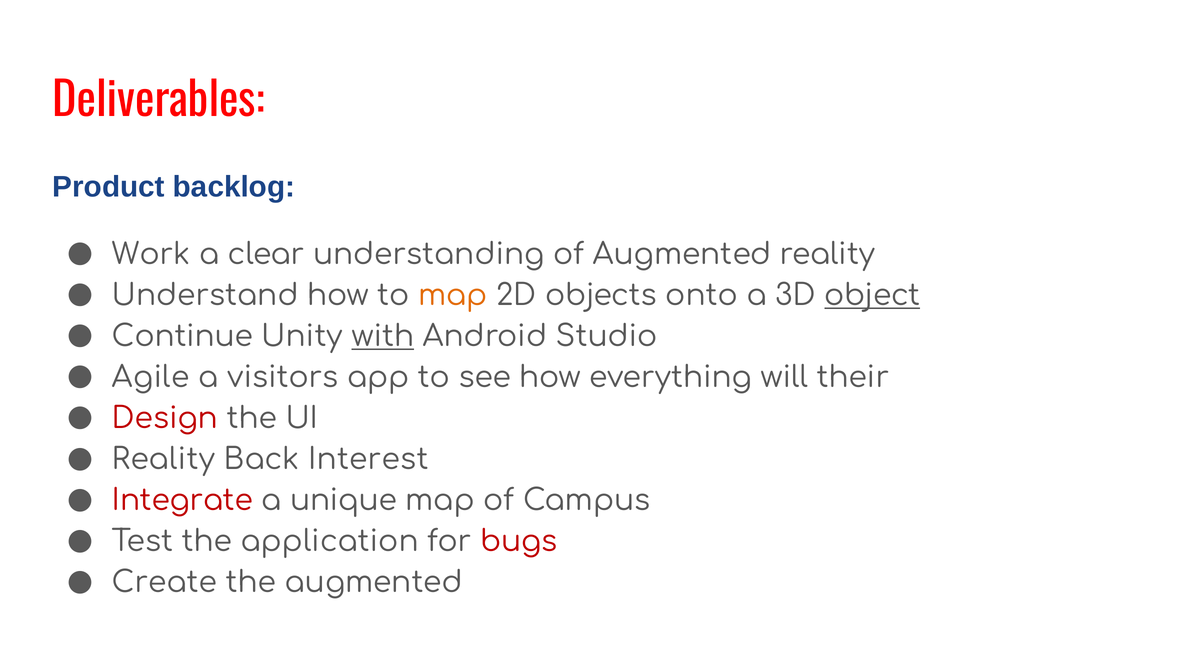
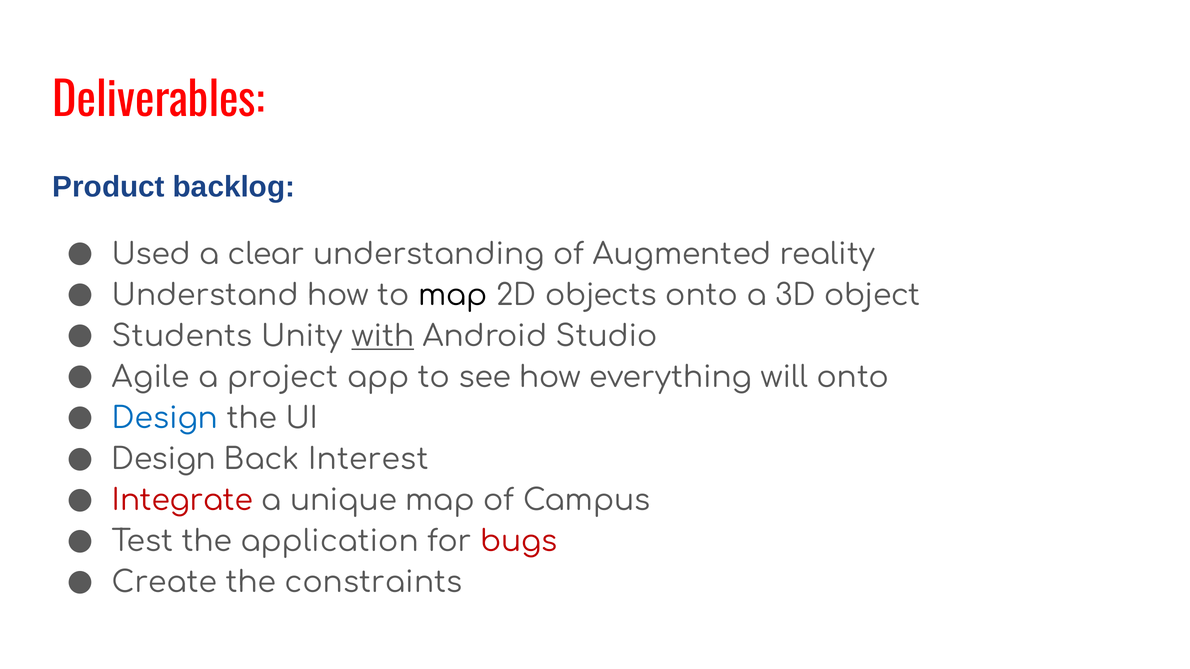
Work: Work -> Used (151, 255)
map colour: orange -> black (453, 296)
object underline: present -> none (872, 296)
Continue: Continue -> Students (182, 337)
visitors: visitors -> project (283, 378)
will their: their -> onto (853, 378)
Design colour: red -> blue (165, 419)
Reality: Reality -> Design (164, 460)
the augmented: augmented -> constraints (374, 583)
